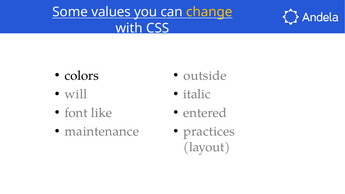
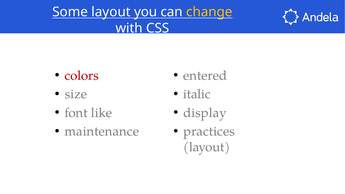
Some values: values -> layout (111, 12)
colors colour: black -> red (82, 76)
outside: outside -> entered (205, 76)
will: will -> size (76, 94)
entered: entered -> display (205, 113)
